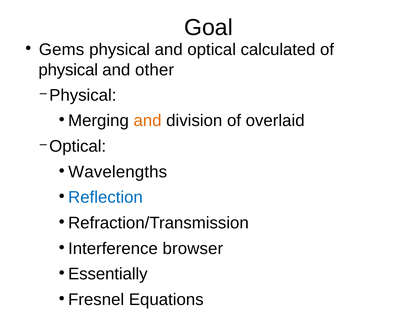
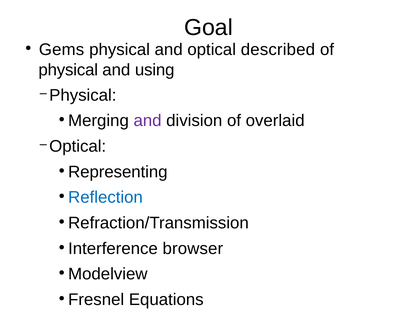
calculated: calculated -> described (278, 50)
other: other -> using (155, 70)
and colour: orange -> purple (148, 121)
Wavelengths: Wavelengths -> Representing (118, 172)
Essentially: Essentially -> Modelview (108, 275)
